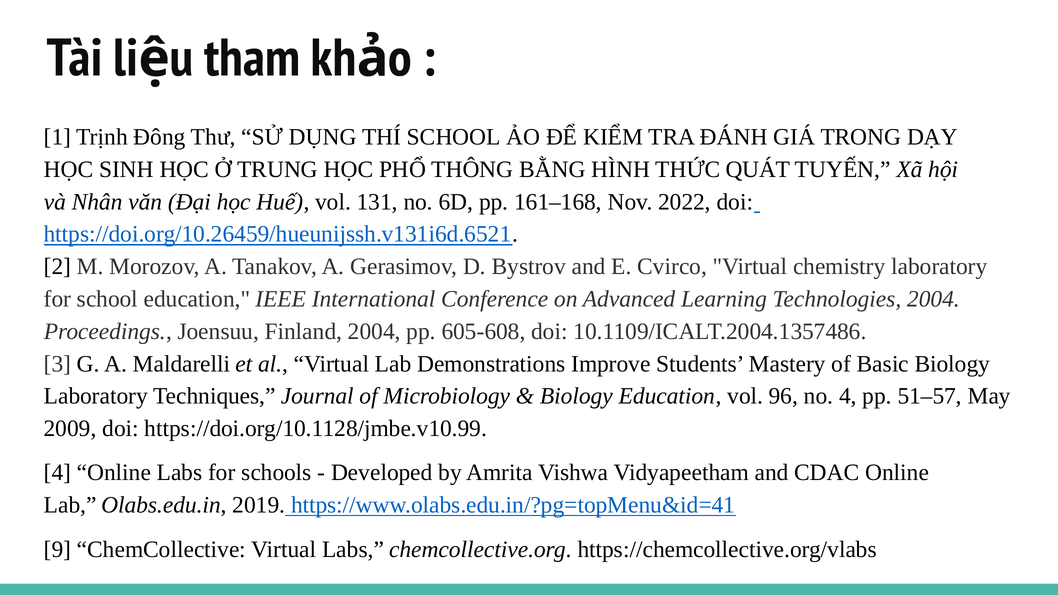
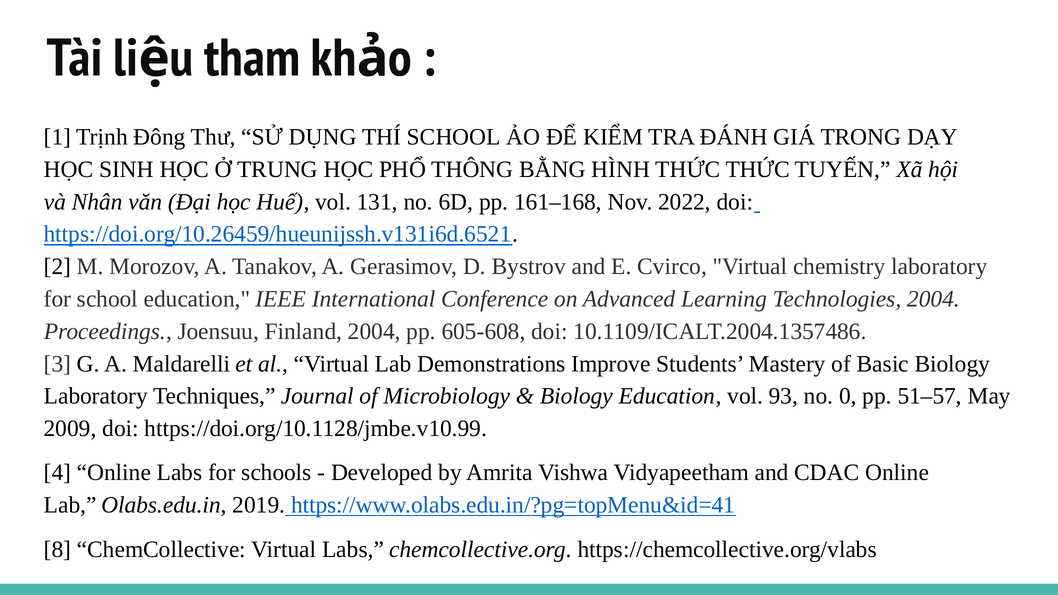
THỨC QUÁT: QUÁT -> THỨC (758, 169)
96: 96 -> 93 (783, 396)
no 4: 4 -> 0 (848, 396)
9: 9 -> 8 (57, 549)
